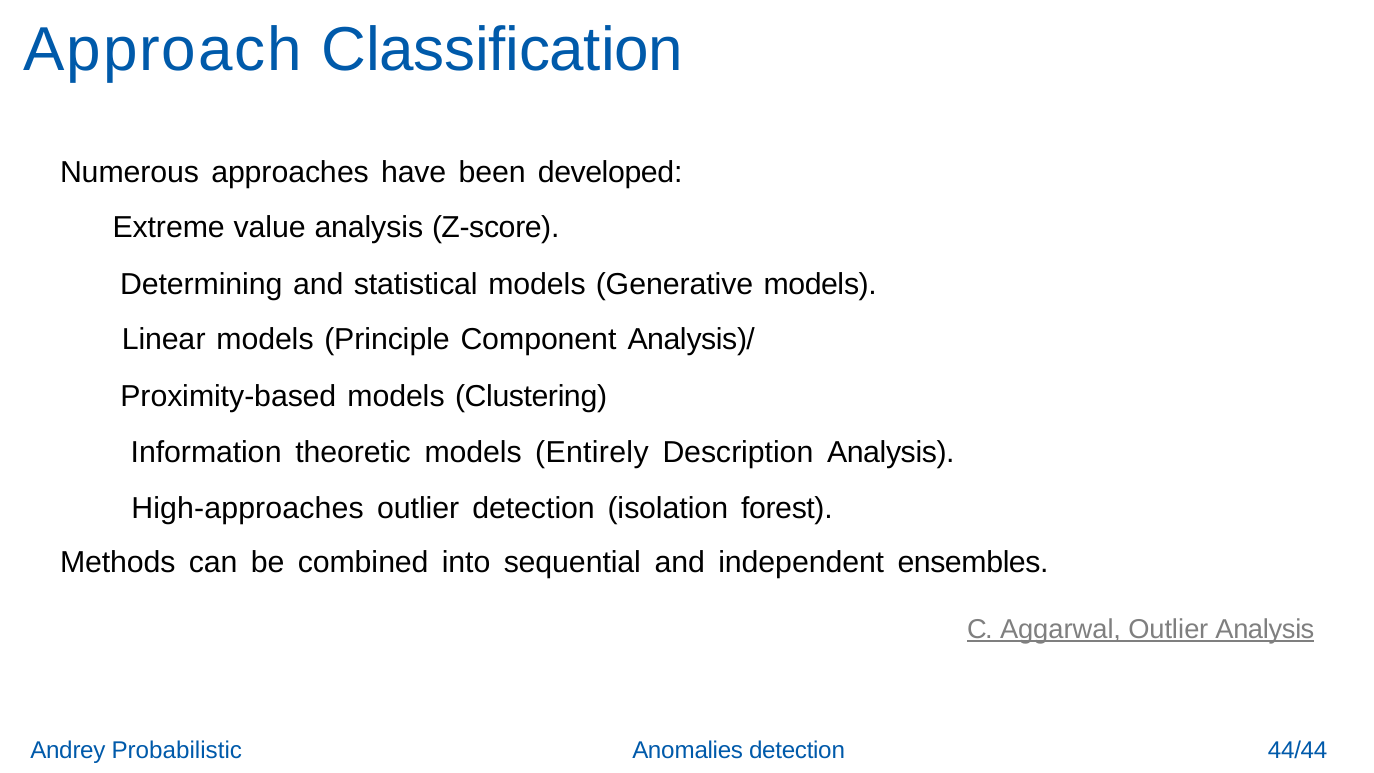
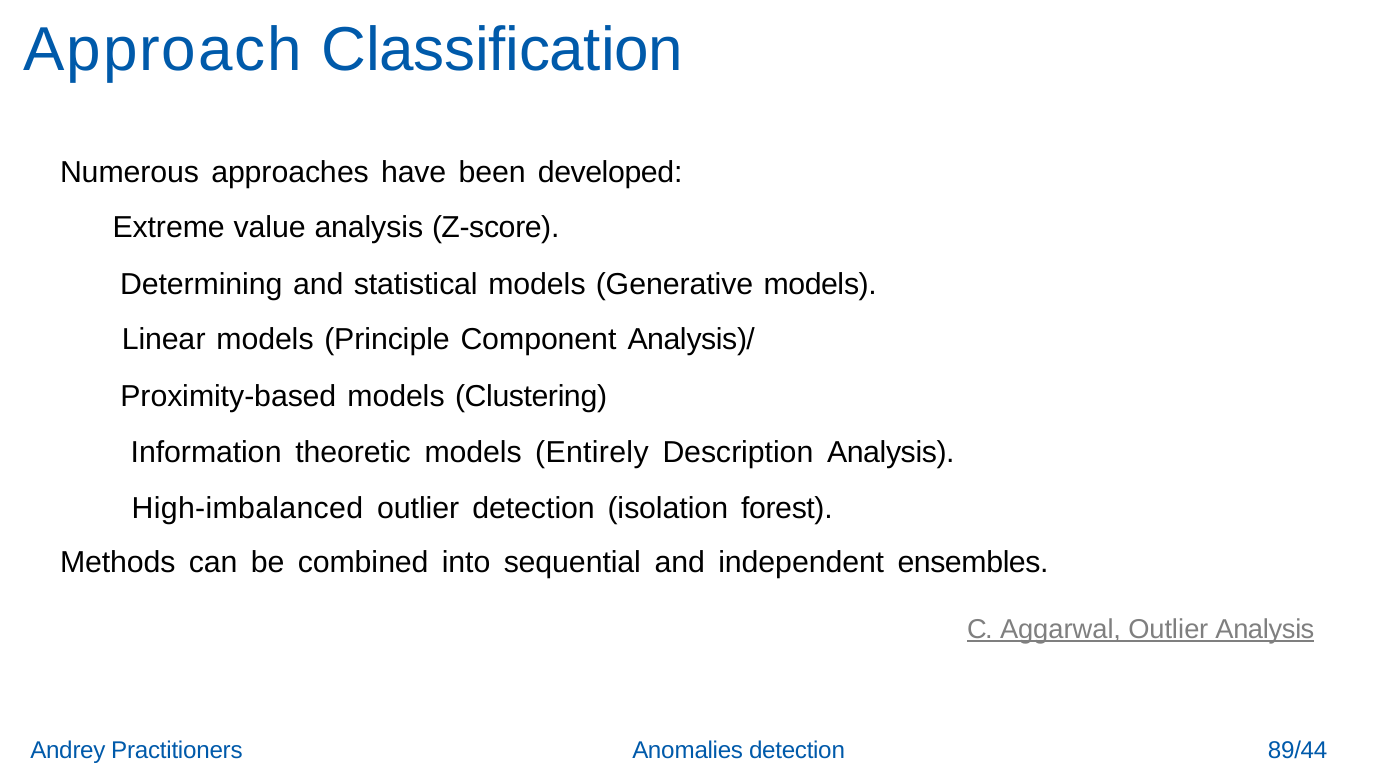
High-approaches: High-approaches -> High-imbalanced (247, 508)
Probabilistic: Probabilistic -> Practitioners (177, 751)
44/44: 44/44 -> 89/44 (1298, 750)
